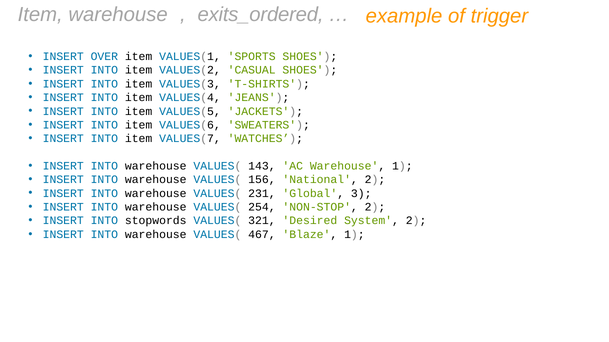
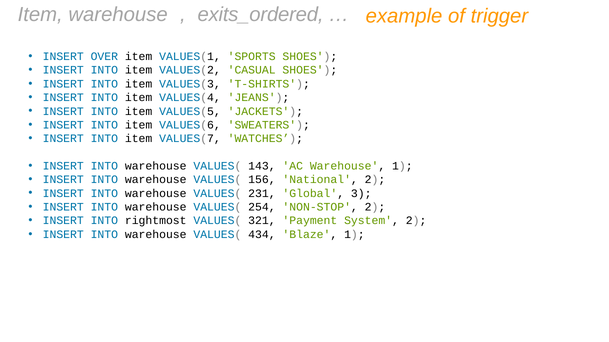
stopwords: stopwords -> rightmost (156, 221)
Desired: Desired -> Payment (310, 221)
467: 467 -> 434 (262, 235)
